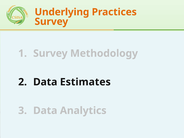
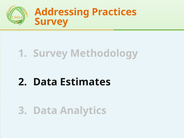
Underlying: Underlying -> Addressing (62, 12)
